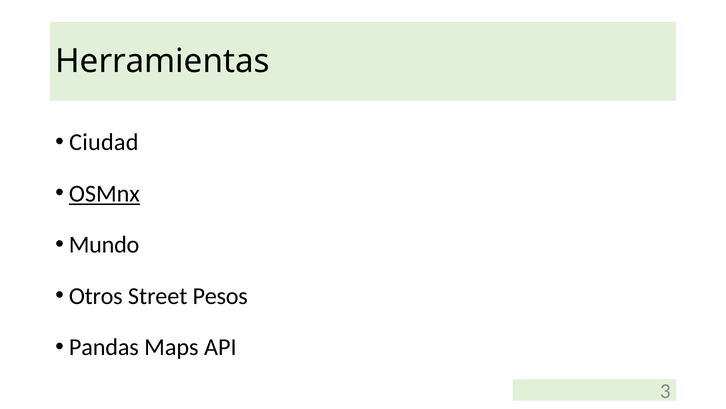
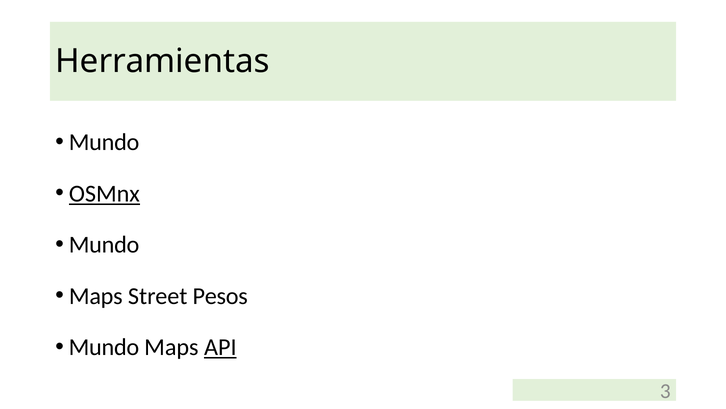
Ciudad: Ciudad -> Mundo (104, 142)
Otros: Otros -> Maps (96, 296)
Pandas: Pandas -> Mundo (104, 347)
API underline: none -> present (220, 347)
